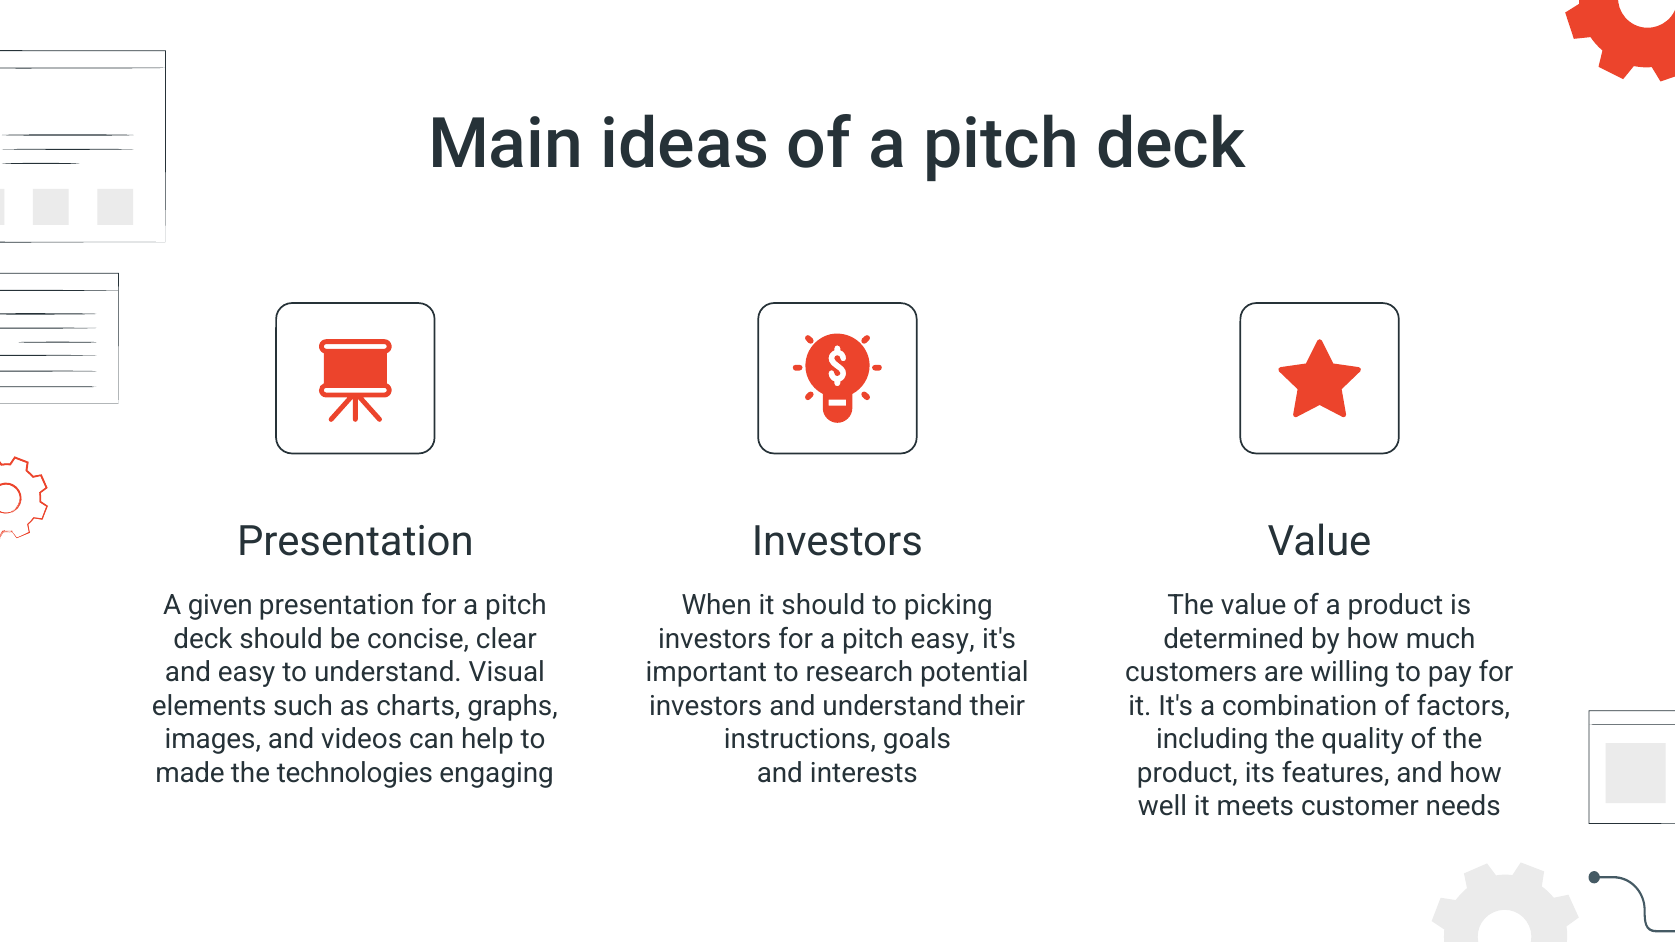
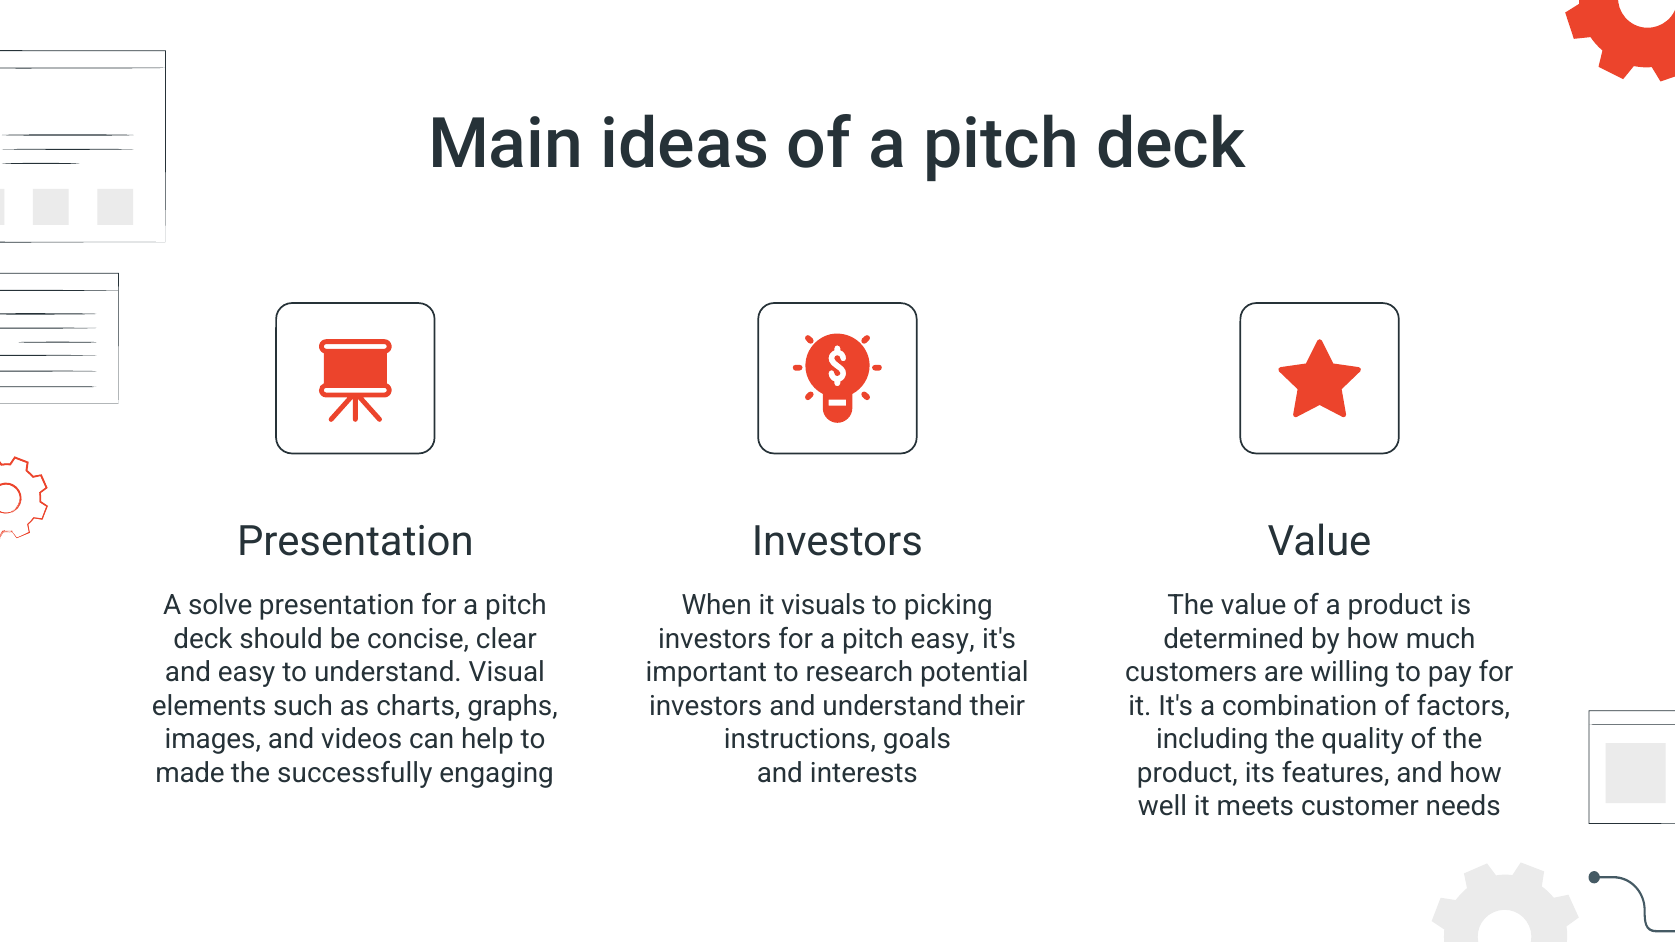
given: given -> solve (220, 606)
it should: should -> visuals (824, 606)
technologies: technologies -> successfully (355, 773)
